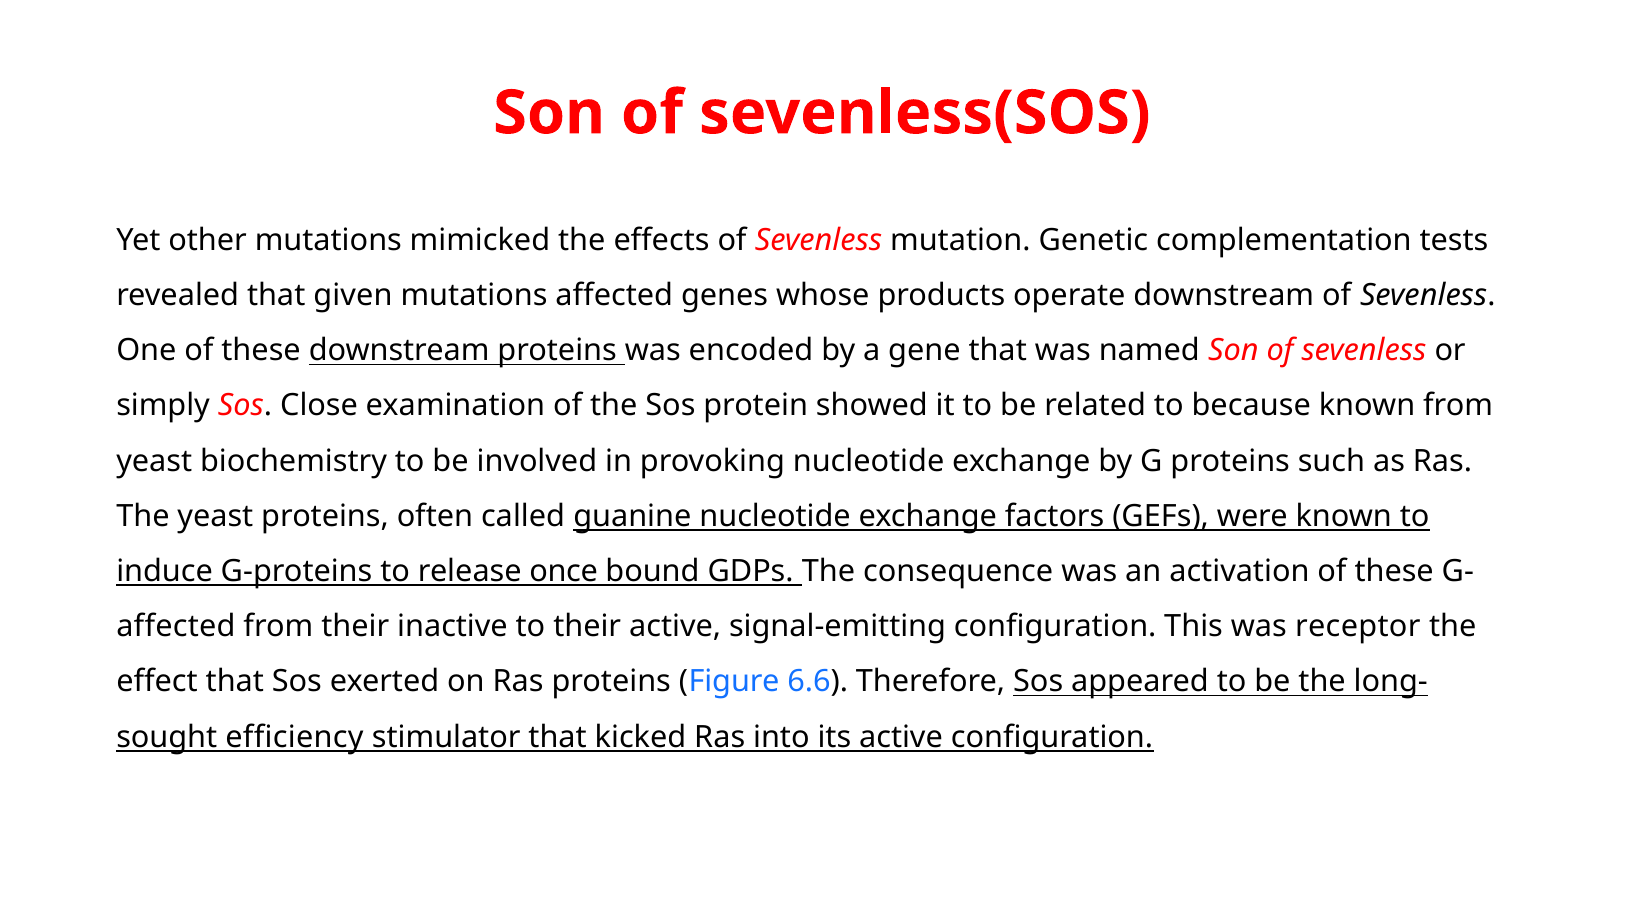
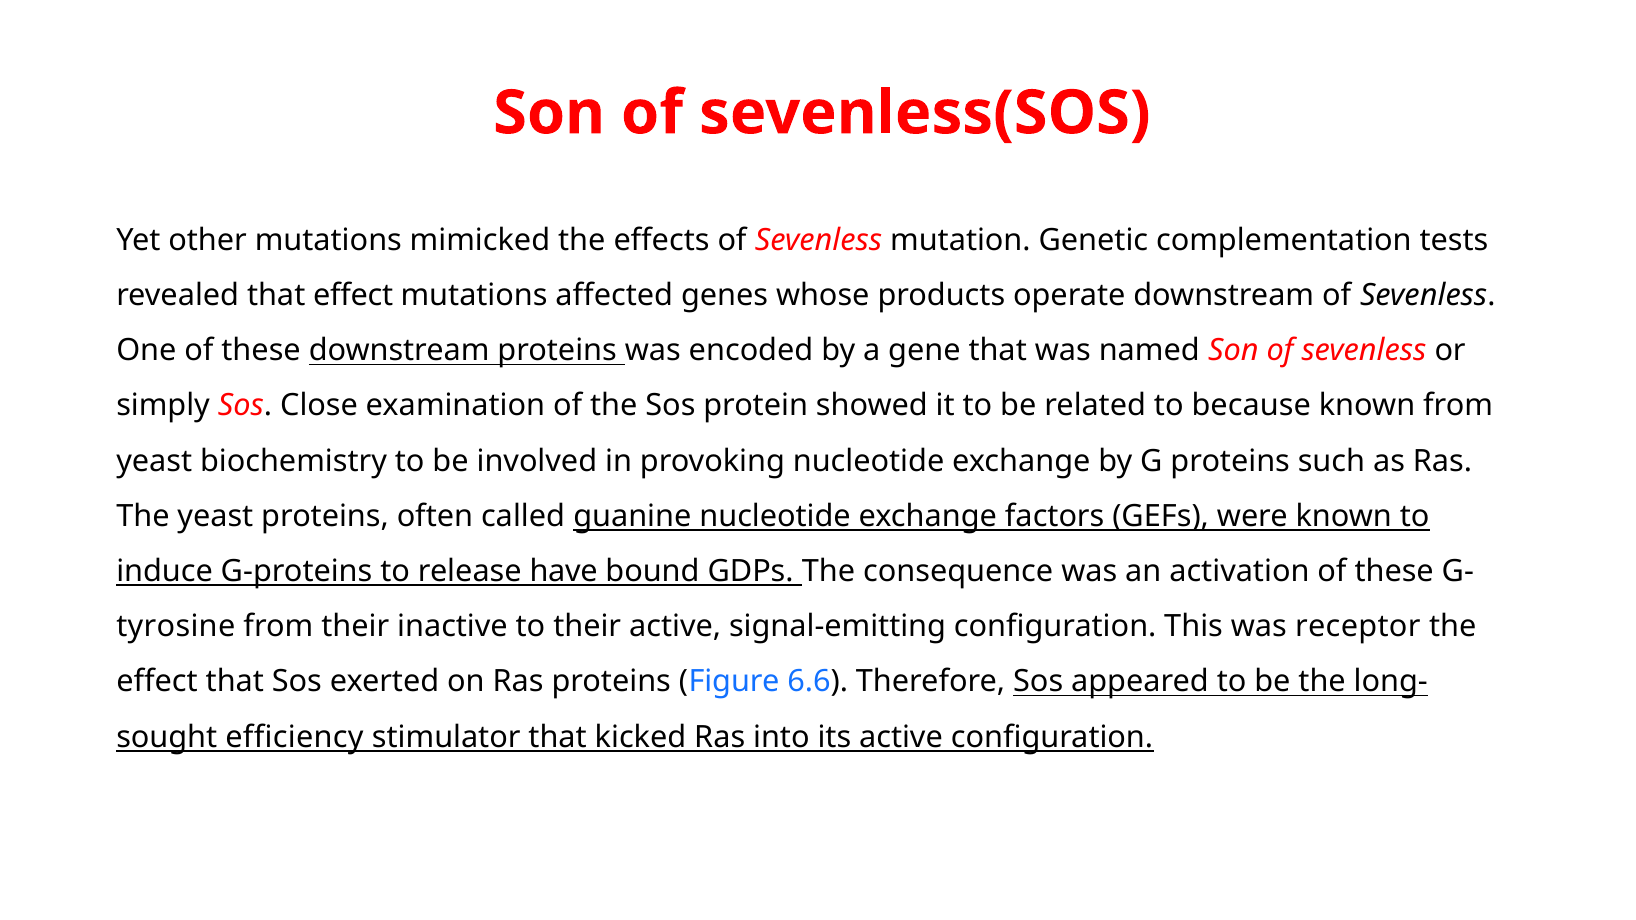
that given: given -> effect (353, 295)
once: once -> have (564, 571)
affected: affected -> tyrosine (176, 627)
